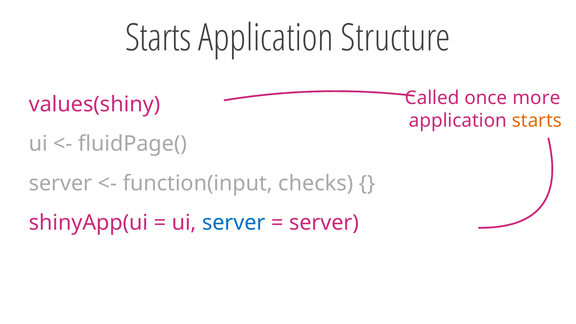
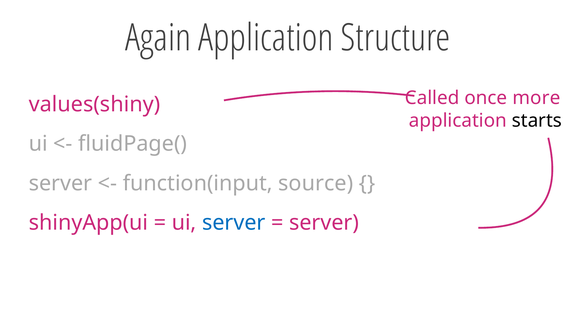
Starts: Starts -> Again (158, 38)
starts colour: orange -> black (537, 121)
checks: checks -> source (316, 183)
